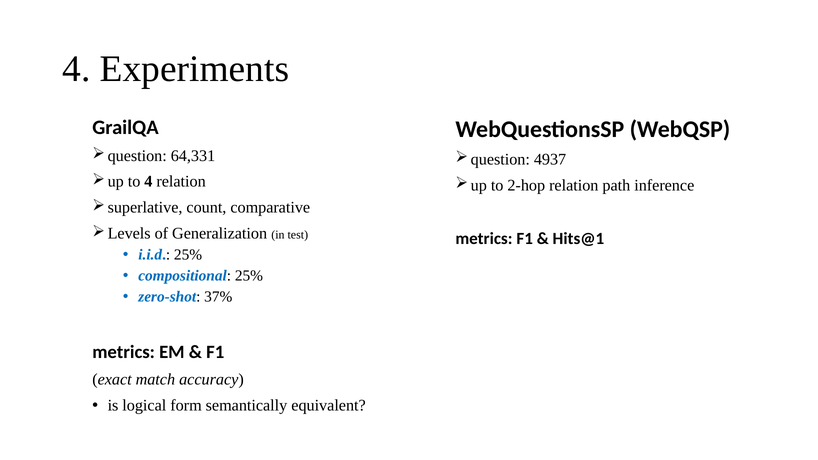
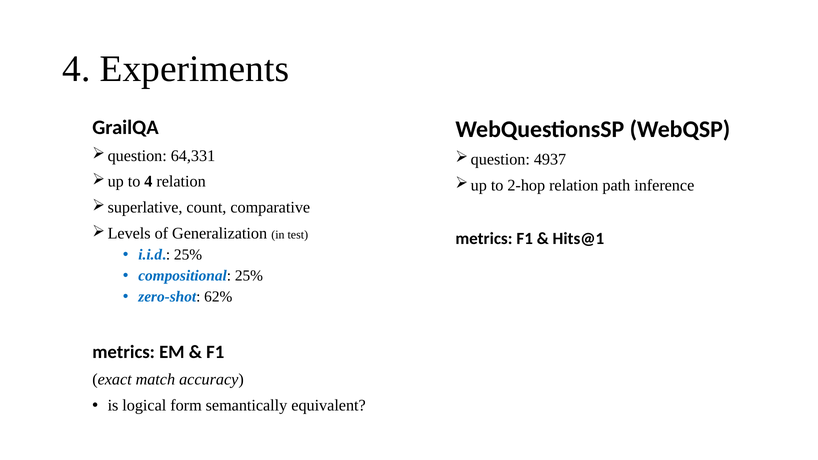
37%: 37% -> 62% (218, 297)
